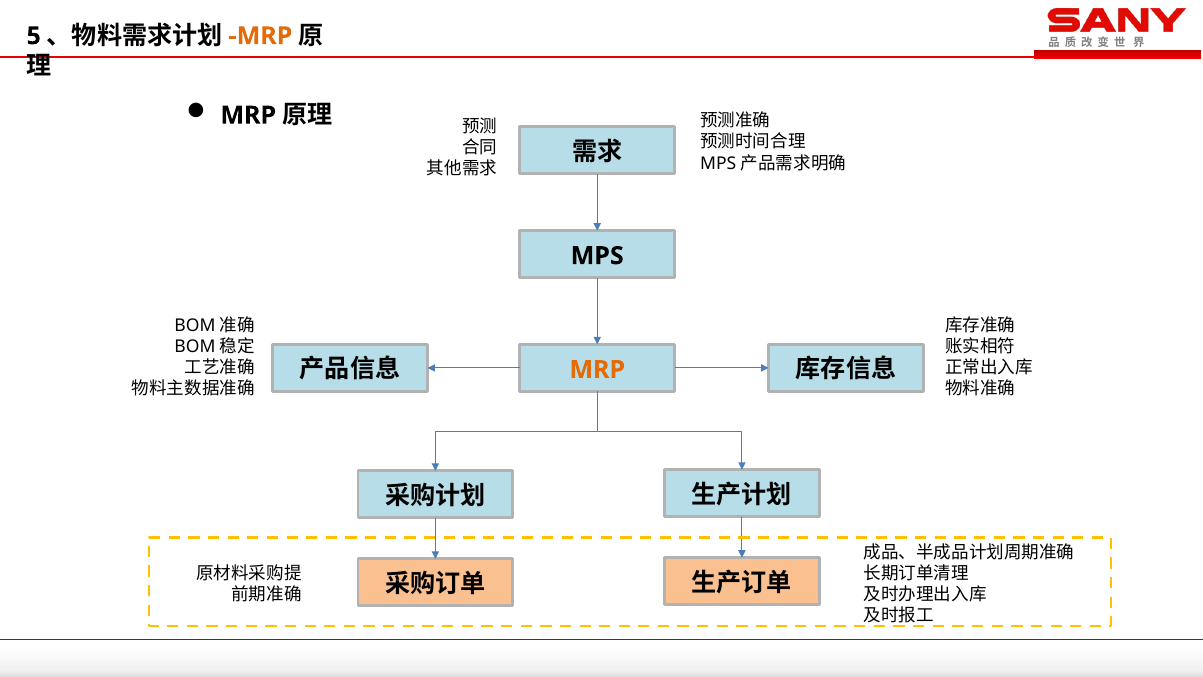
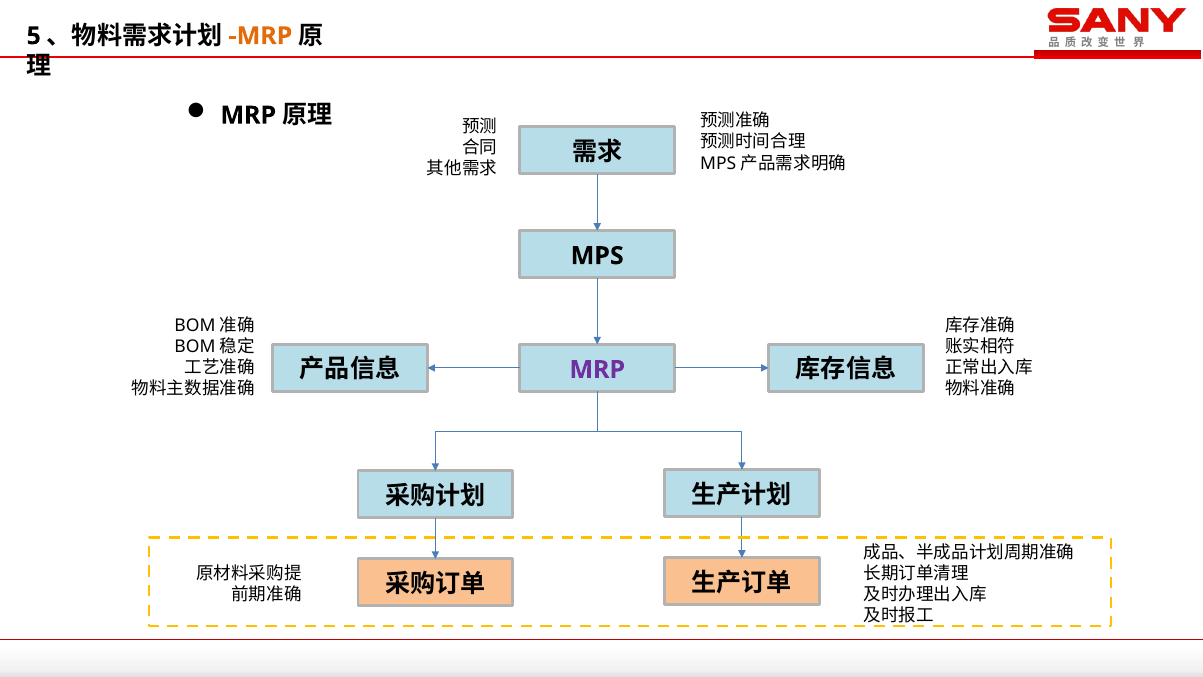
MRP colour: orange -> purple (597, 370)
